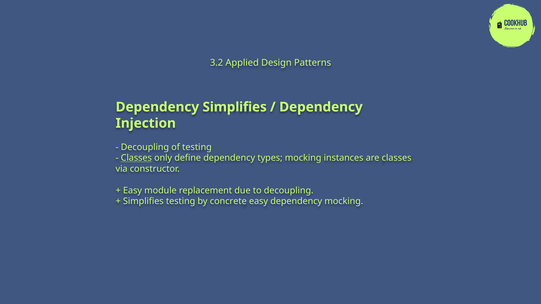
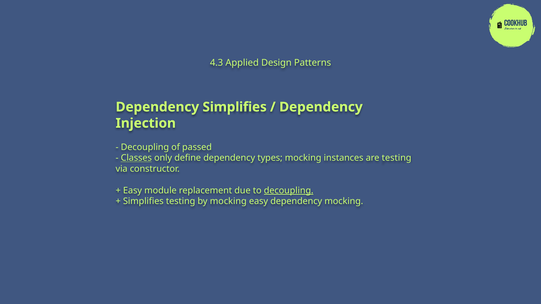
3.2: 3.2 -> 4.3 (217, 63)
of testing: testing -> passed (197, 147)
are classes: classes -> testing (397, 158)
decoupling underline: none -> present (289, 191)
by concrete: concrete -> mocking (228, 201)
